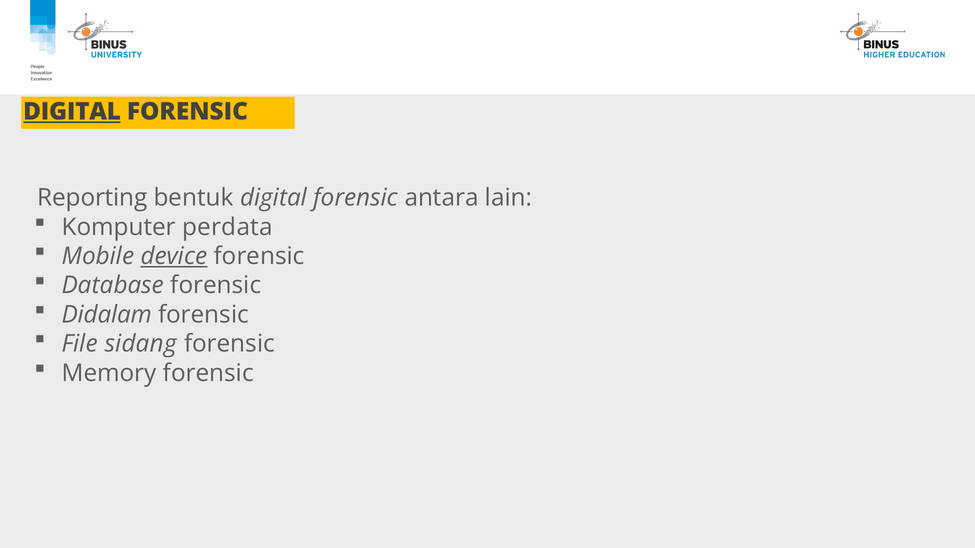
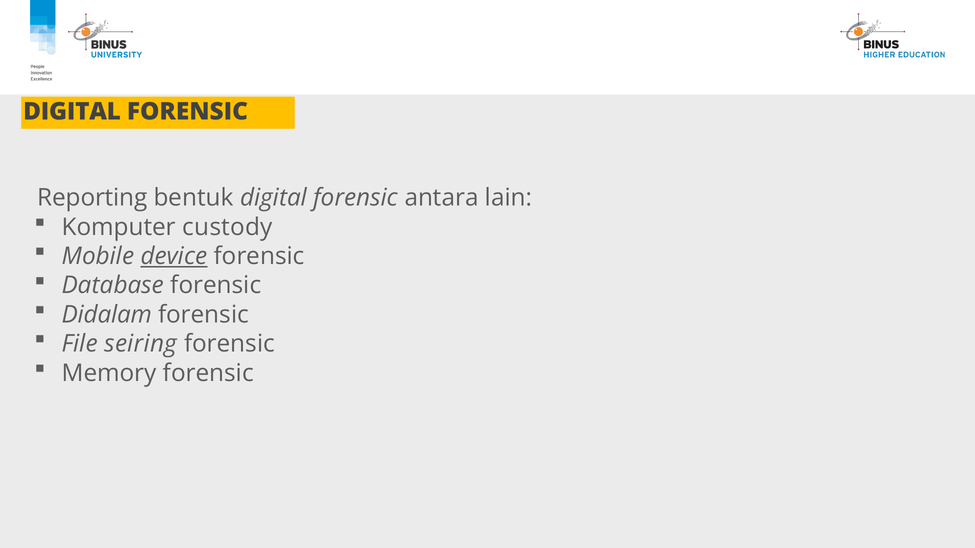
DIGITAL underline: present -> none (72, 112)
perdata: perdata -> custody (227, 227)
sidang: sidang -> seiring (141, 344)
